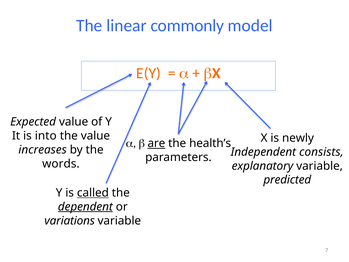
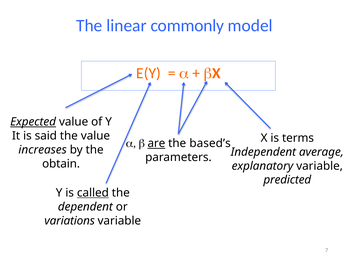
Expected underline: none -> present (33, 122)
into: into -> said (46, 136)
newly: newly -> terms (298, 138)
health’s: health’s -> based’s (210, 143)
consists: consists -> average (321, 152)
words: words -> obtain (61, 164)
dependent underline: present -> none (85, 207)
